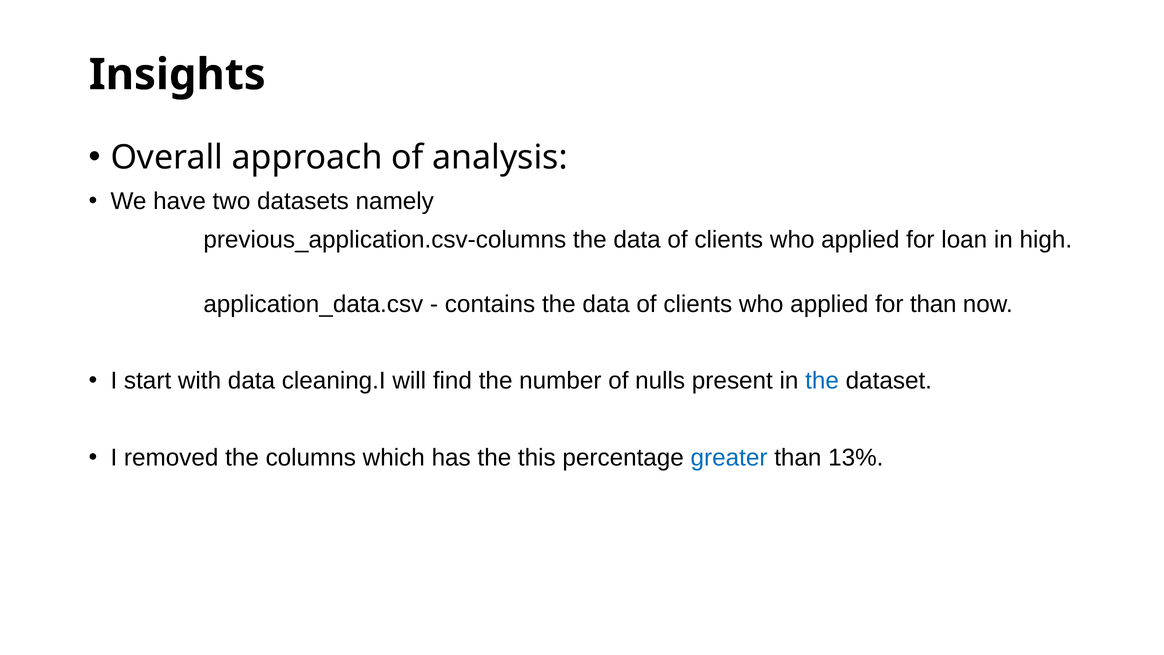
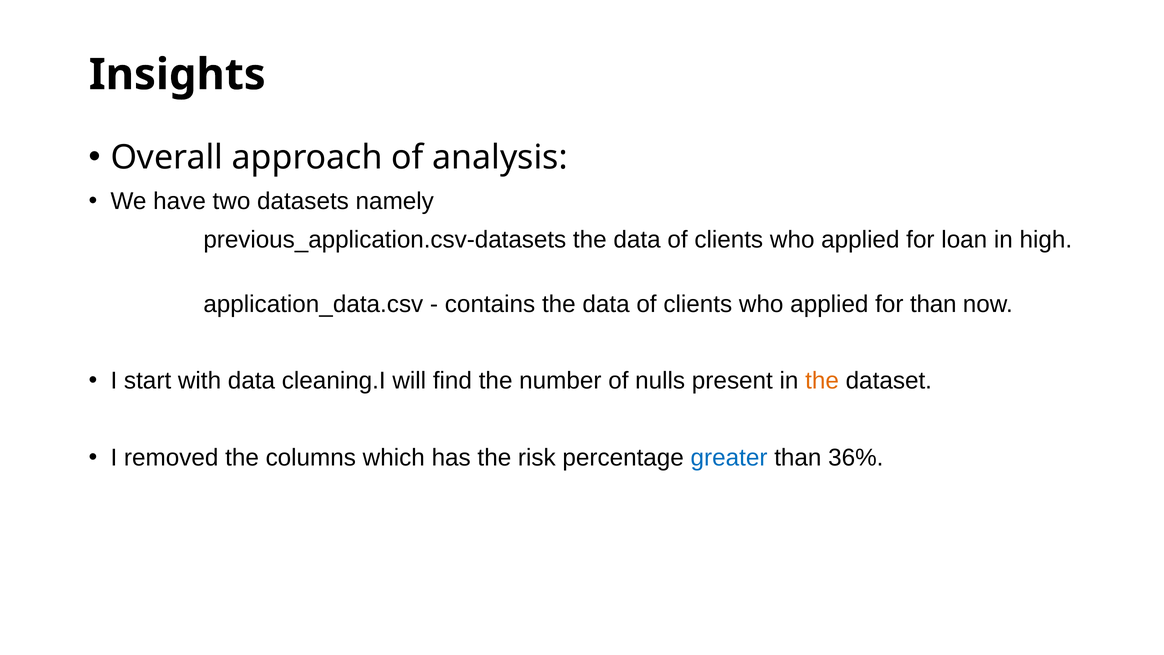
previous_application.csv-columns: previous_application.csv-columns -> previous_application.csv-datasets (385, 239)
the colour: blue -> orange (822, 381)
this: this -> risk (537, 457)
13%: 13% -> 36% (856, 457)
